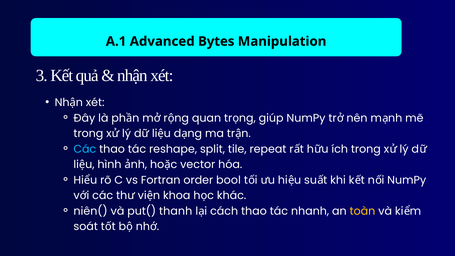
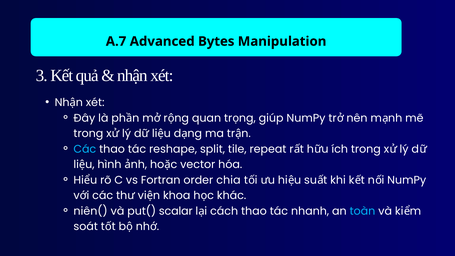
A.1: A.1 -> A.7 (116, 41)
bool: bool -> chia (228, 180)
thanh: thanh -> scalar (176, 211)
toàn colour: yellow -> light blue (362, 211)
